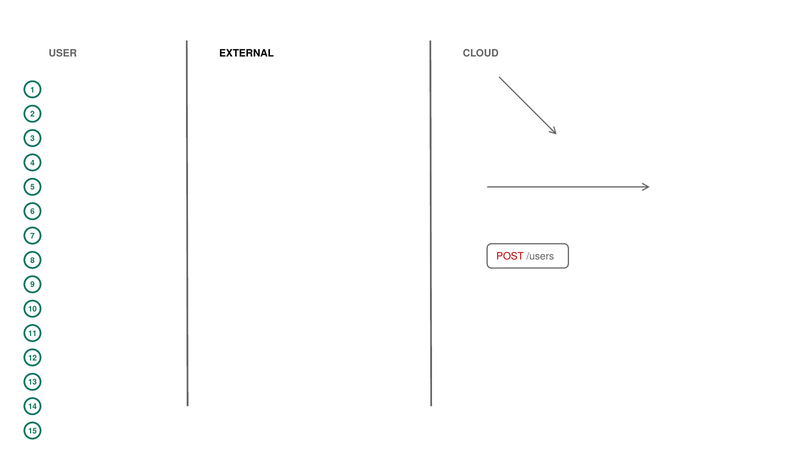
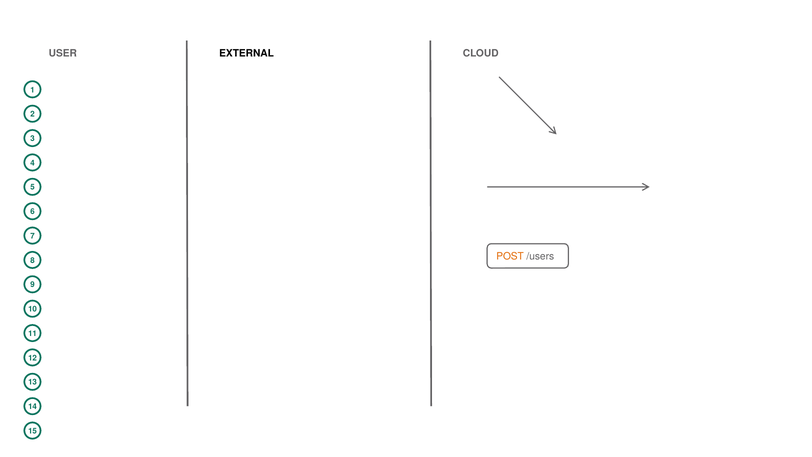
POST colour: red -> orange (510, 256)
